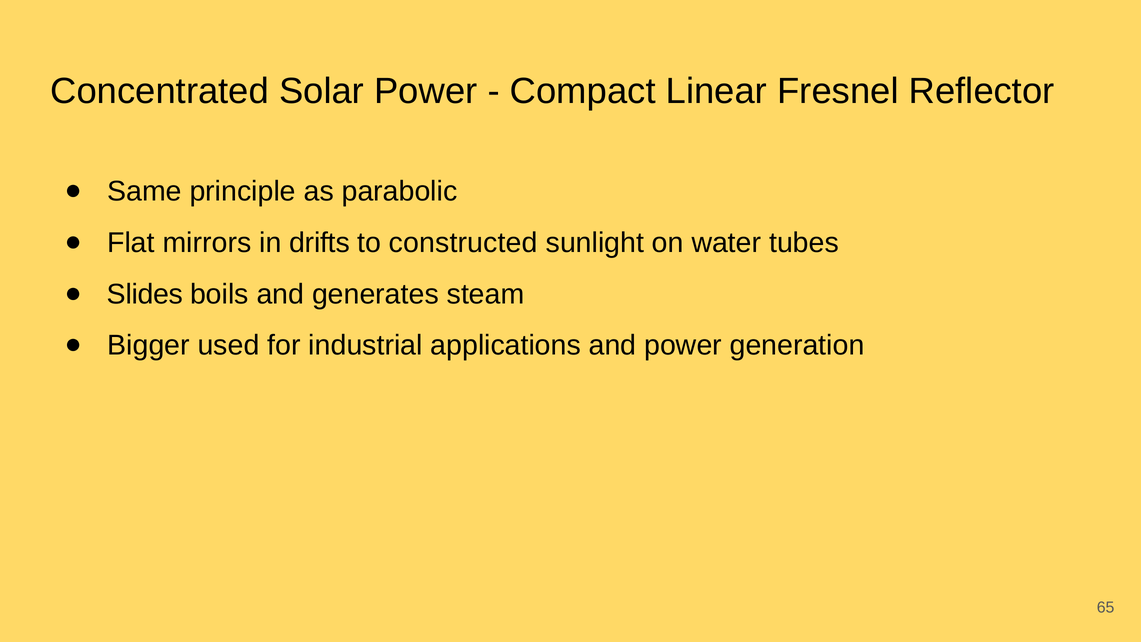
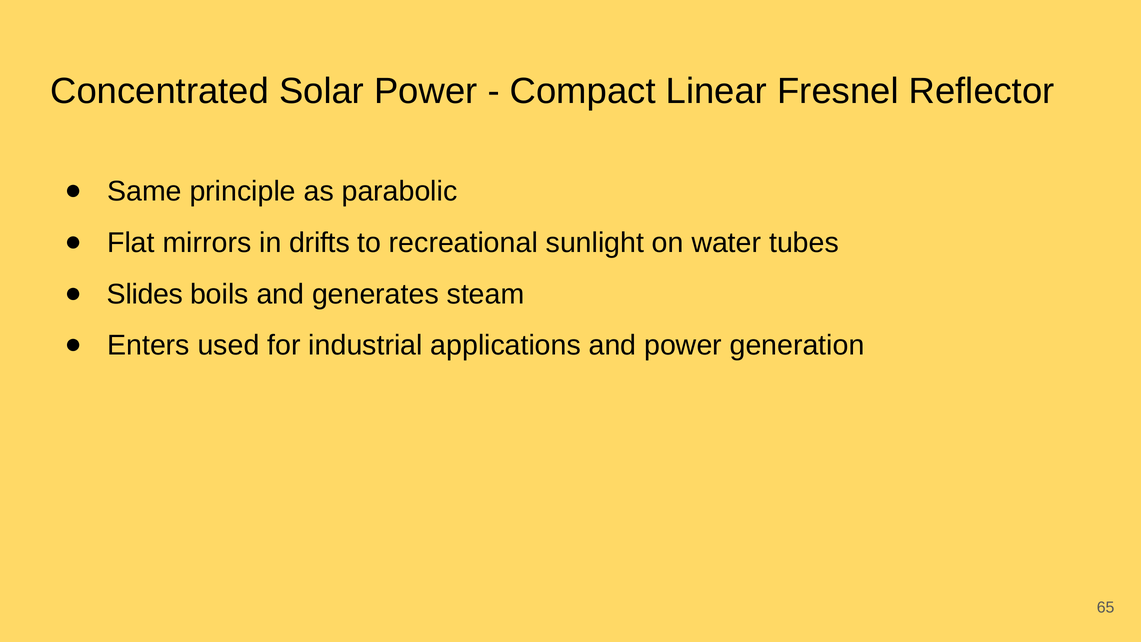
constructed: constructed -> recreational (463, 243)
Bigger: Bigger -> Enters (149, 345)
